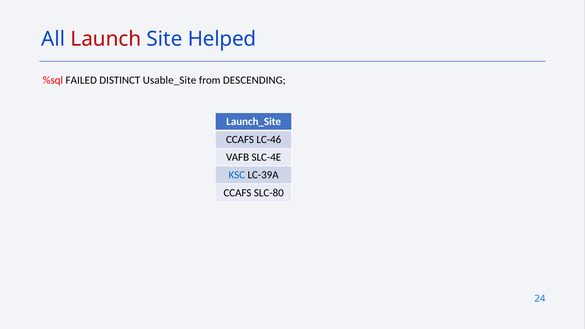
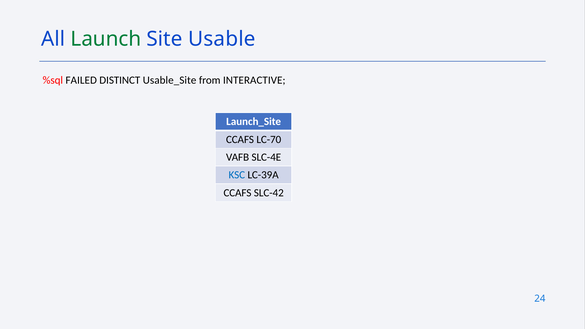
Launch colour: red -> green (106, 39)
Helped: Helped -> Usable (222, 39)
DESCENDING: DESCENDING -> INTERACTIVE (254, 80)
LC-46: LC-46 -> LC-70 (269, 139)
SLC-80: SLC-80 -> SLC-42 (269, 193)
